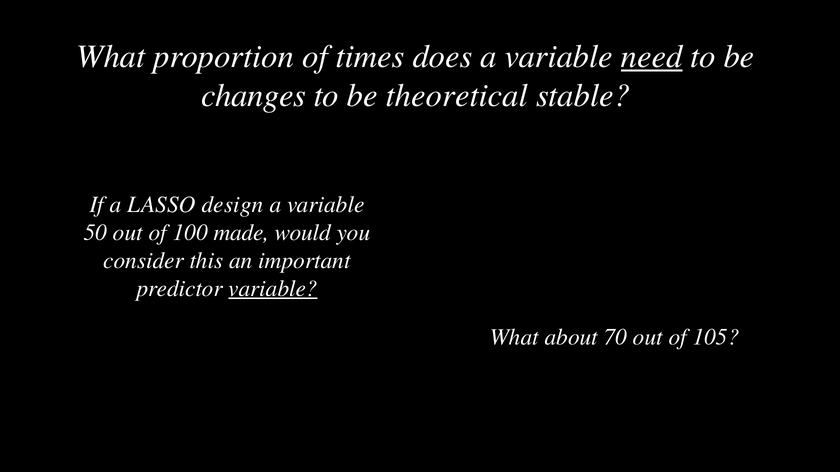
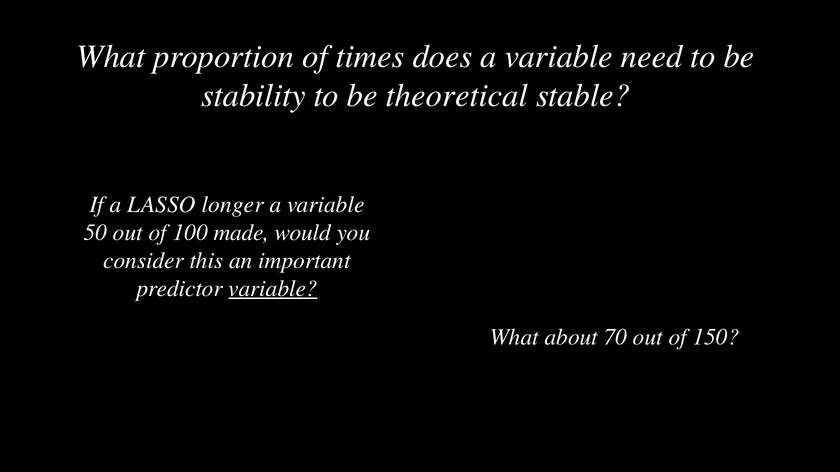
need underline: present -> none (652, 56)
changes: changes -> stability (254, 96)
design: design -> longer (233, 205)
105: 105 -> 150 (716, 338)
